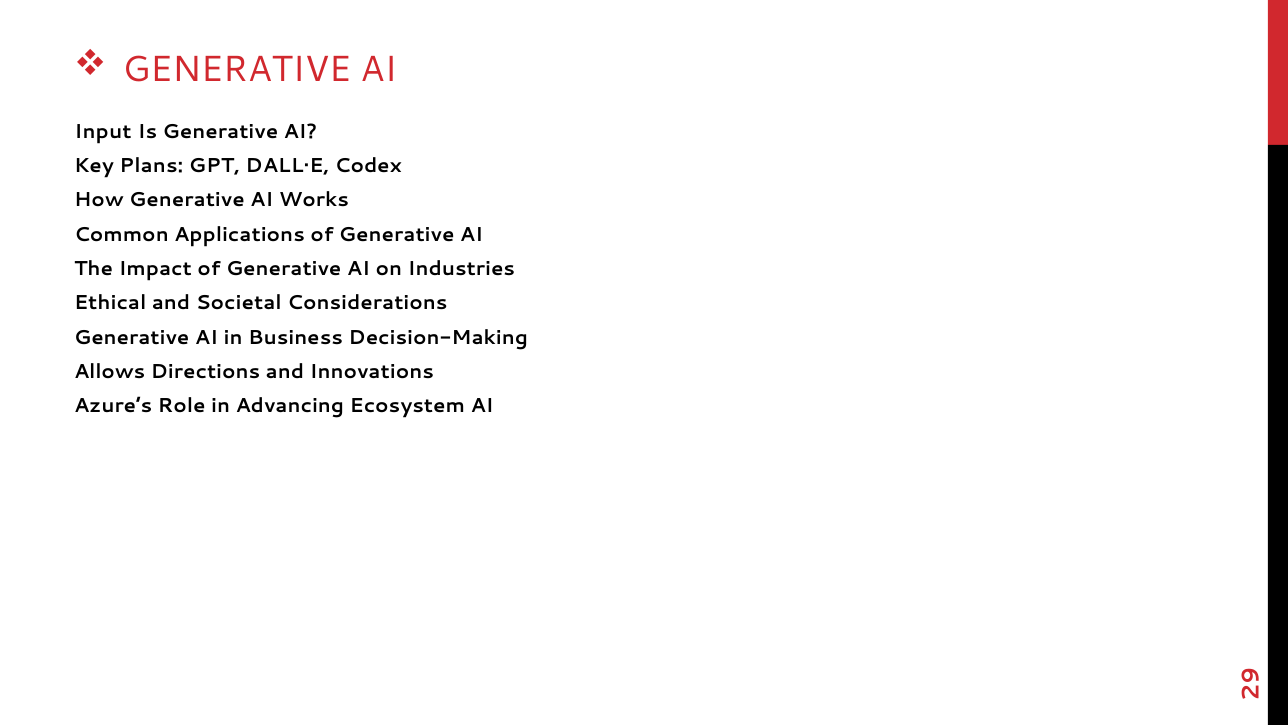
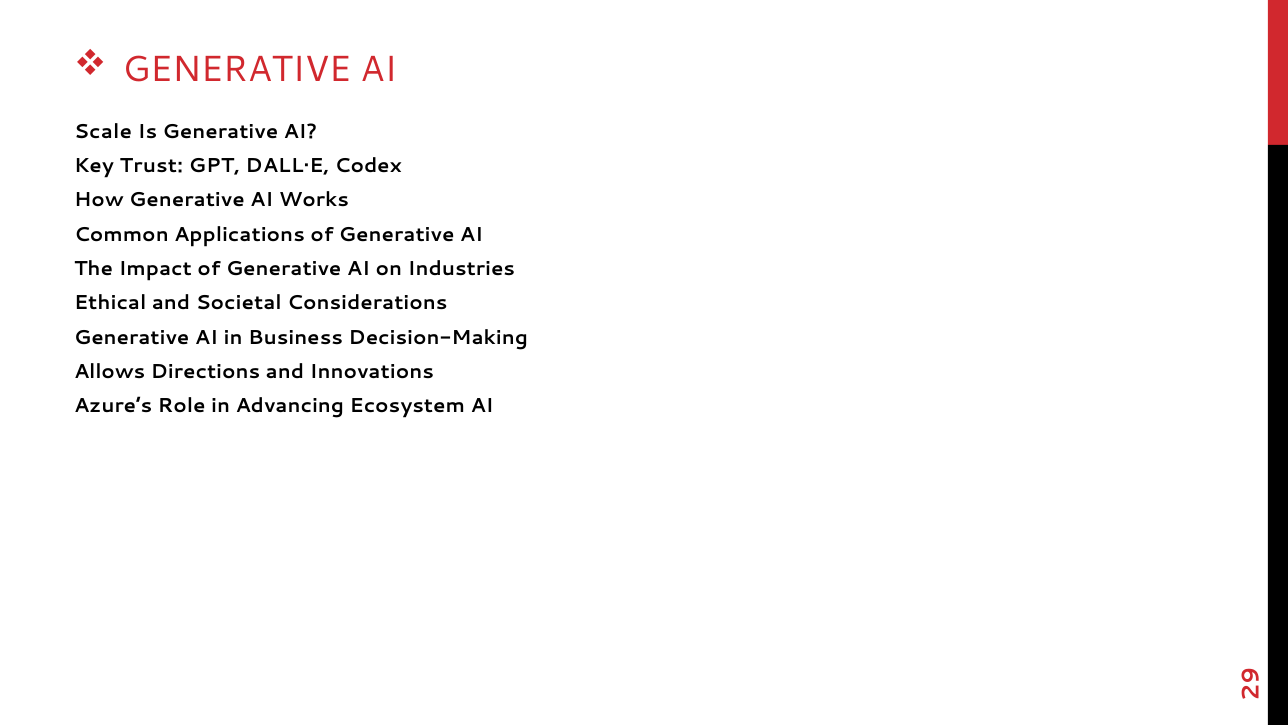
Input: Input -> Scale (103, 132)
Plans: Plans -> Trust (151, 166)
